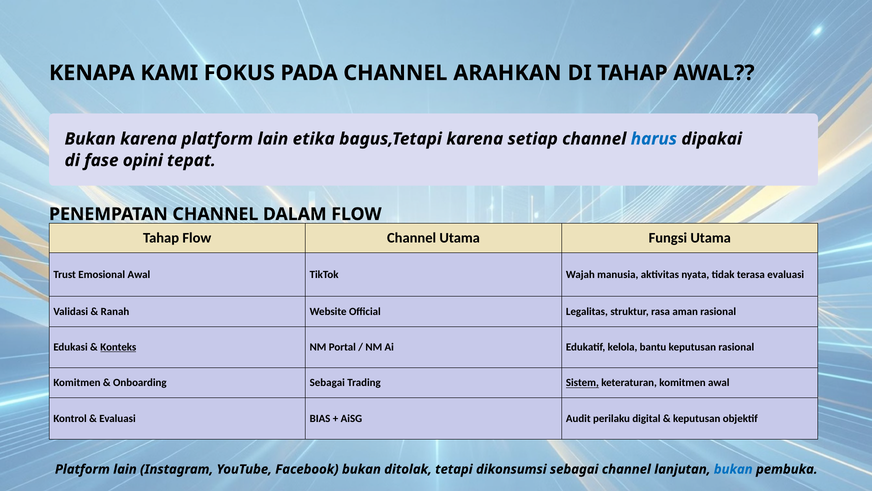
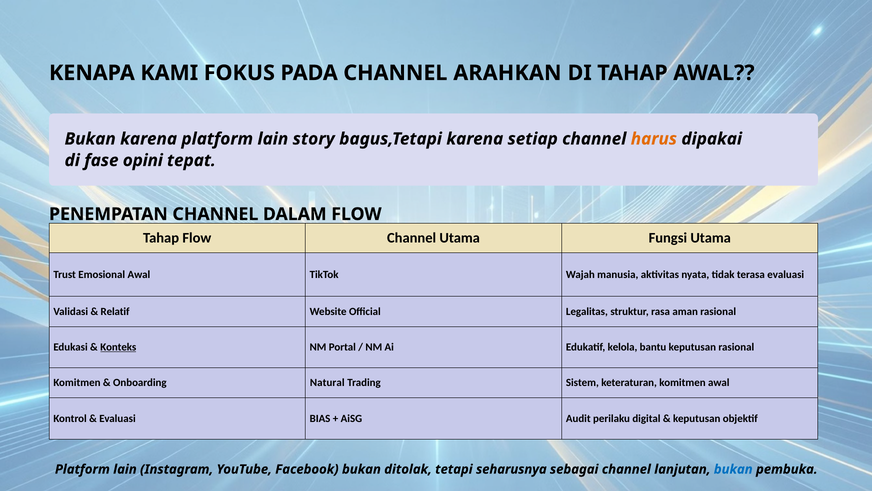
etika: etika -> story (314, 139)
harus colour: blue -> orange (654, 139)
Ranah: Ranah -> Relatif (115, 311)
Onboarding Sebagai: Sebagai -> Natural (327, 383)
Sistem underline: present -> none (582, 383)
dikonsumsi: dikonsumsi -> seharusnya (511, 469)
